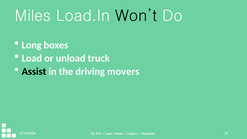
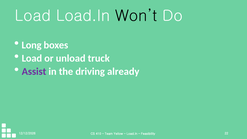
Miles: Miles -> Load (33, 16)
Assist colour: black -> purple (34, 71)
movers: movers -> already (123, 71)
